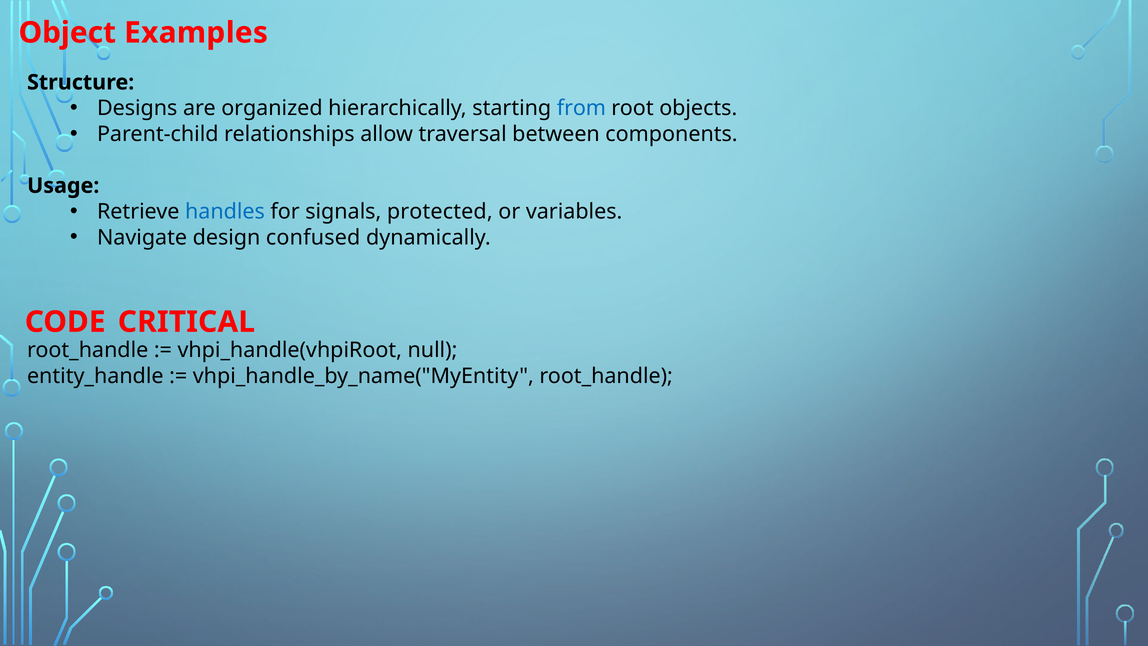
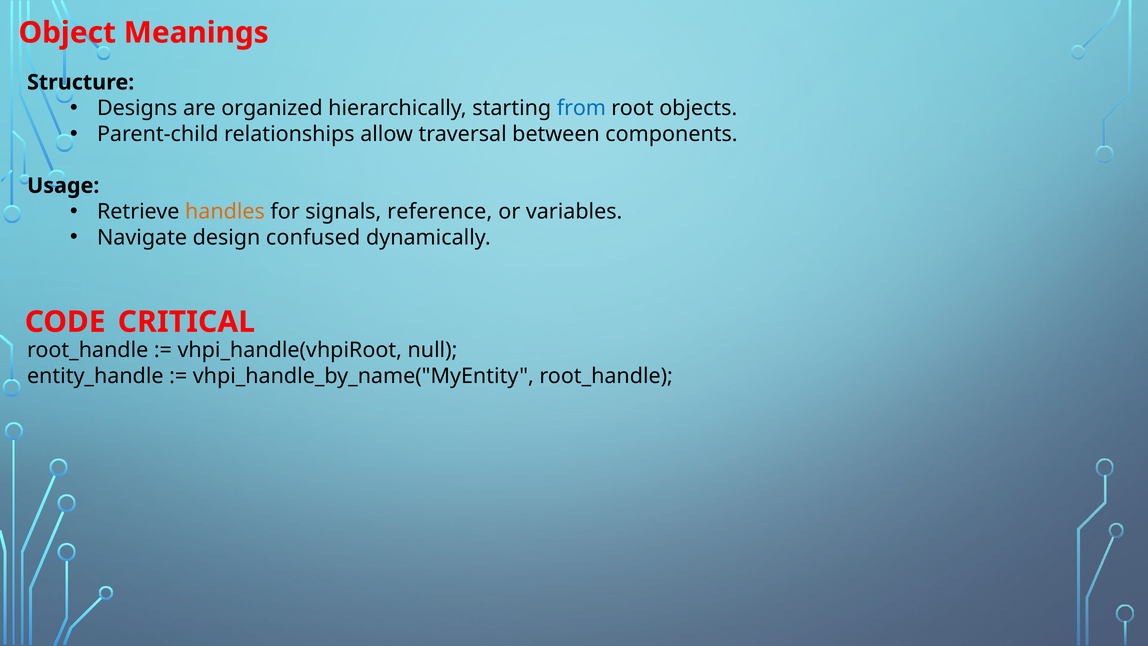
Examples: Examples -> Meanings (196, 33)
handles colour: blue -> orange (225, 212)
protected: protected -> reference (440, 212)
